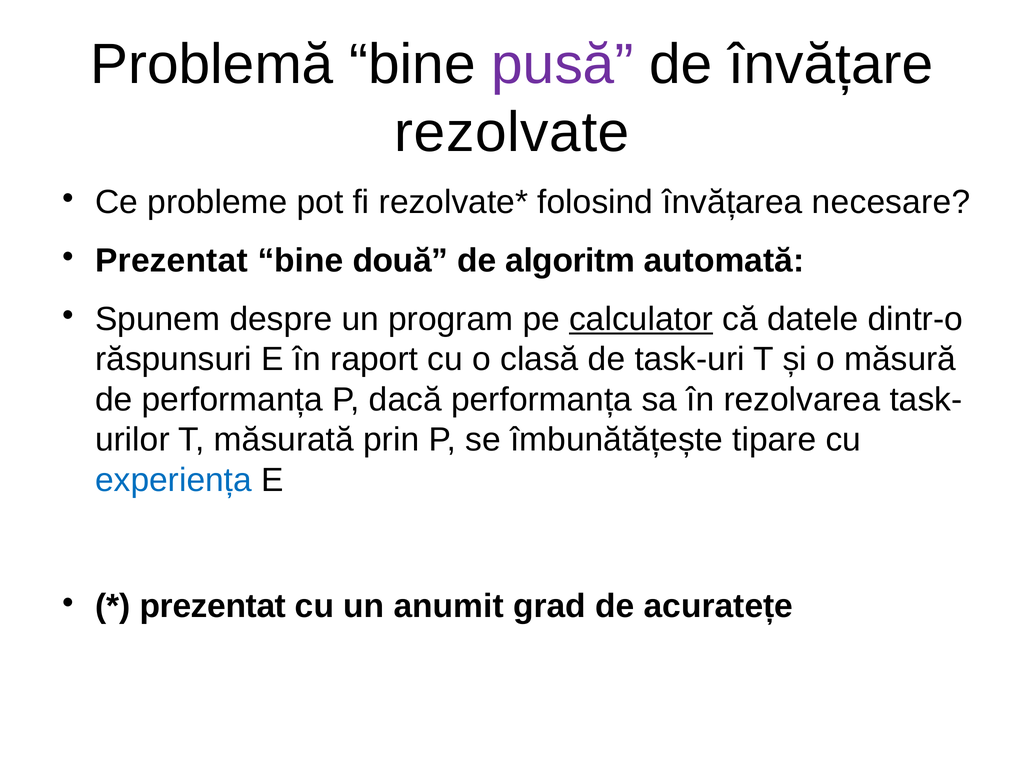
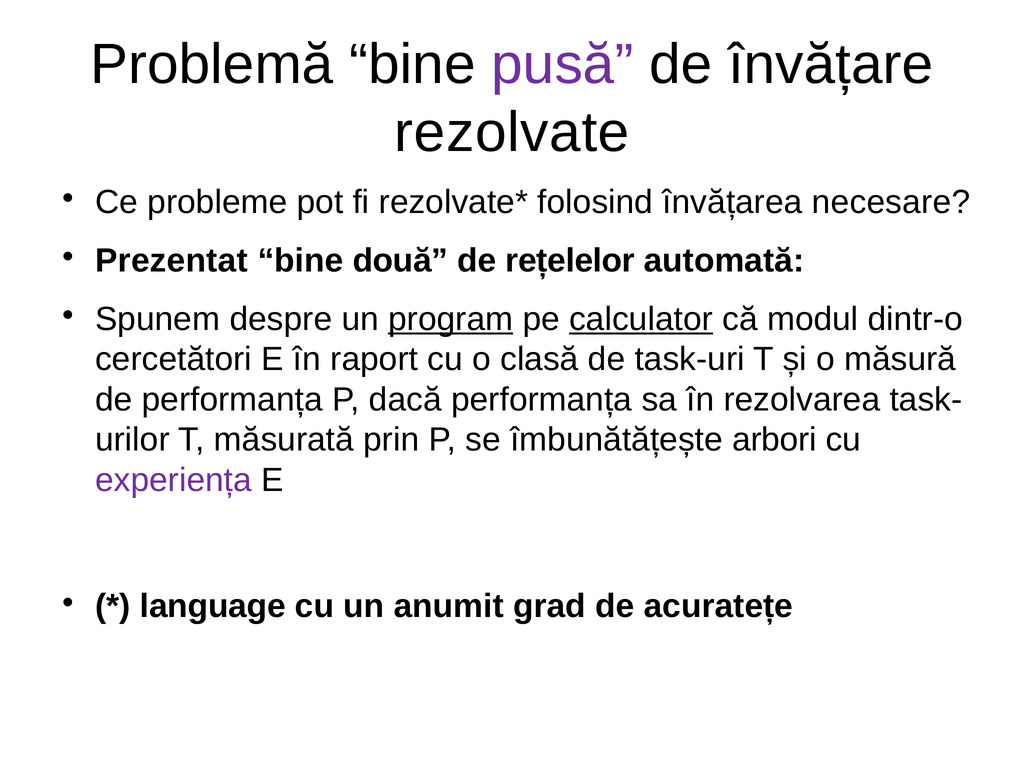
algoritm: algoritm -> rețelelor (570, 261)
program underline: none -> present (451, 319)
datele: datele -> modul (813, 319)
răspunsuri: răspunsuri -> cercetători (174, 360)
tipare: tipare -> arbori (774, 440)
experiența colour: blue -> purple (174, 480)
prezentat: prezentat -> language (213, 607)
